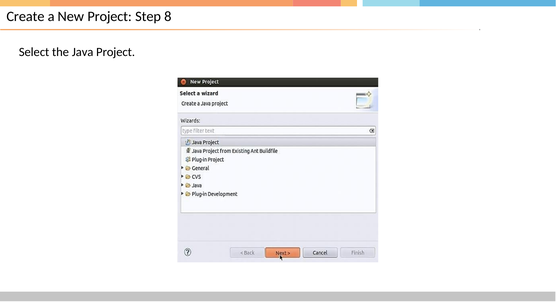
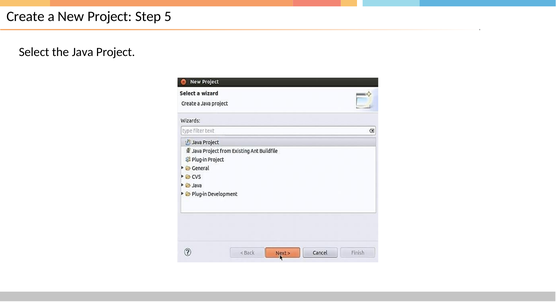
8: 8 -> 5 (168, 17)
